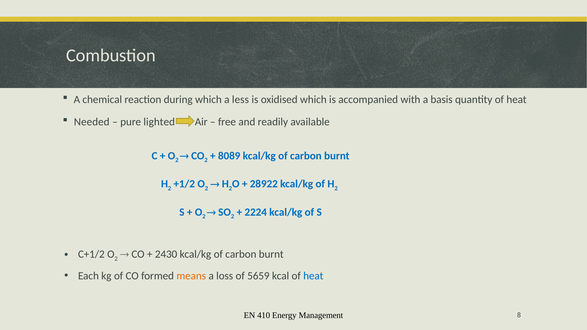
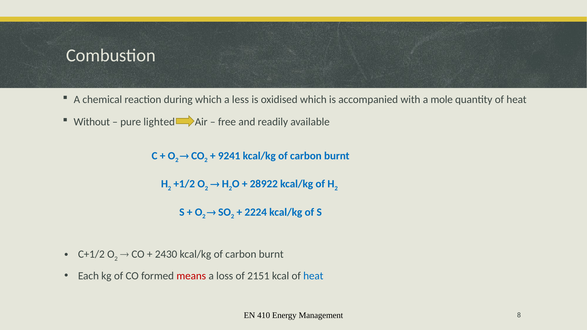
basis: basis -> mole (442, 100)
Needed: Needed -> Without (92, 122)
8089: 8089 -> 9241 (229, 156)
means colour: orange -> red (191, 276)
5659: 5659 -> 2151 (258, 276)
